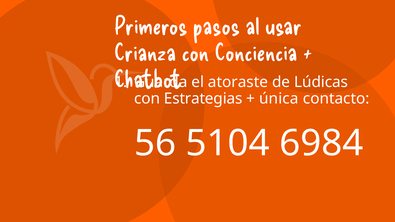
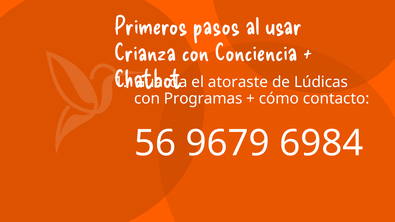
Estrategias: Estrategias -> Programas (203, 99)
única: única -> cómo (279, 99)
5104: 5104 -> 9679 (228, 143)
